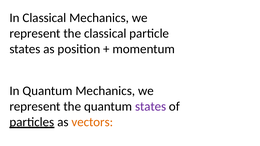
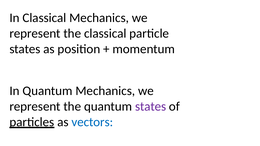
vectors colour: orange -> blue (92, 122)
